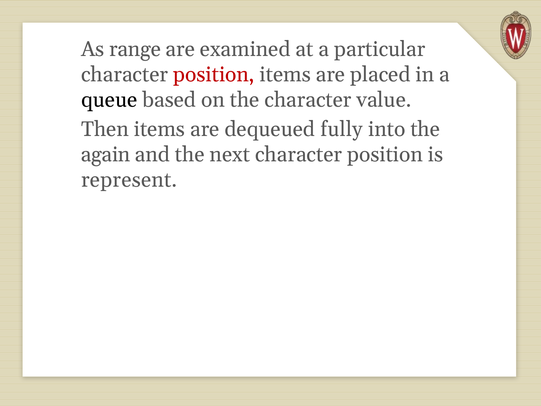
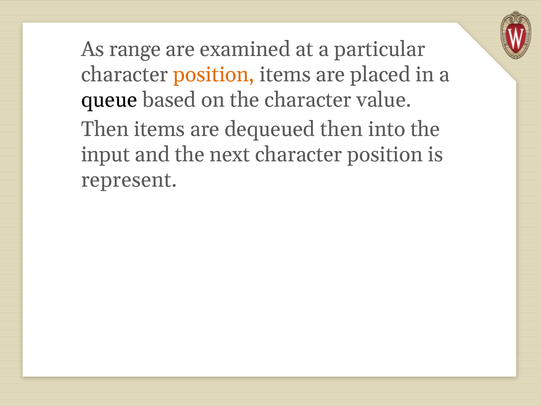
position colour: red -> orange (214, 74)
dequeued fully: fully -> then (342, 129)
again: again -> input (106, 154)
